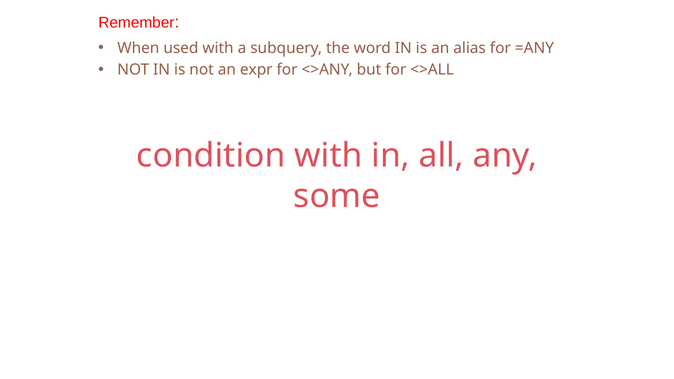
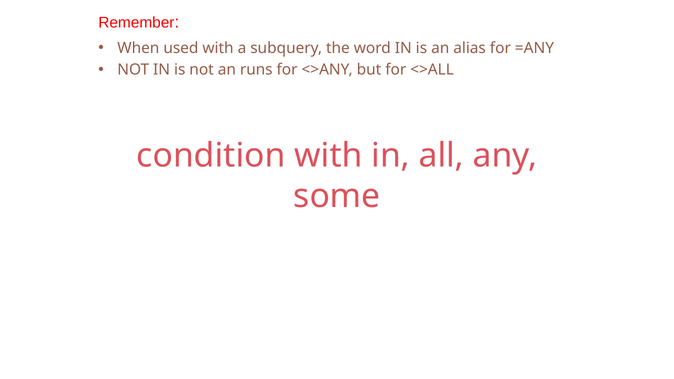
expr: expr -> runs (256, 70)
